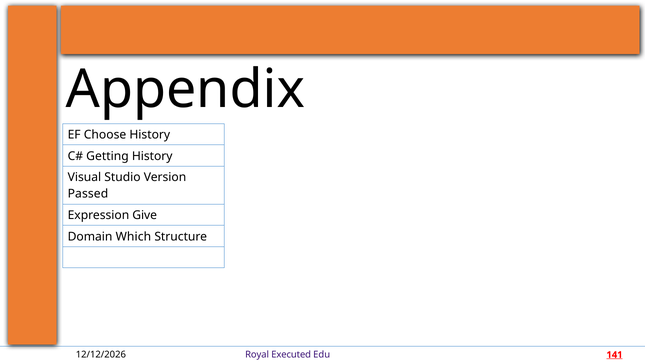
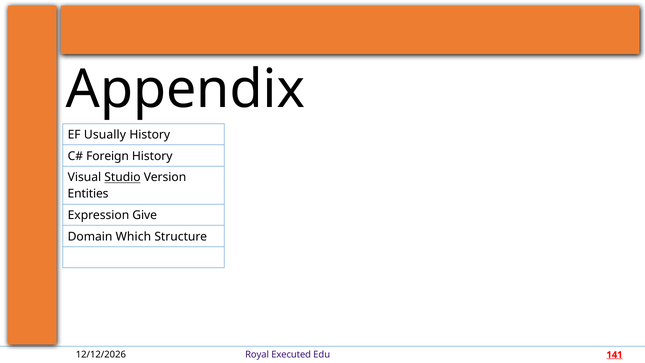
Choose: Choose -> Usually (105, 135)
Getting: Getting -> Foreign (108, 156)
Studio underline: none -> present (123, 177)
Passed: Passed -> Entities (88, 194)
